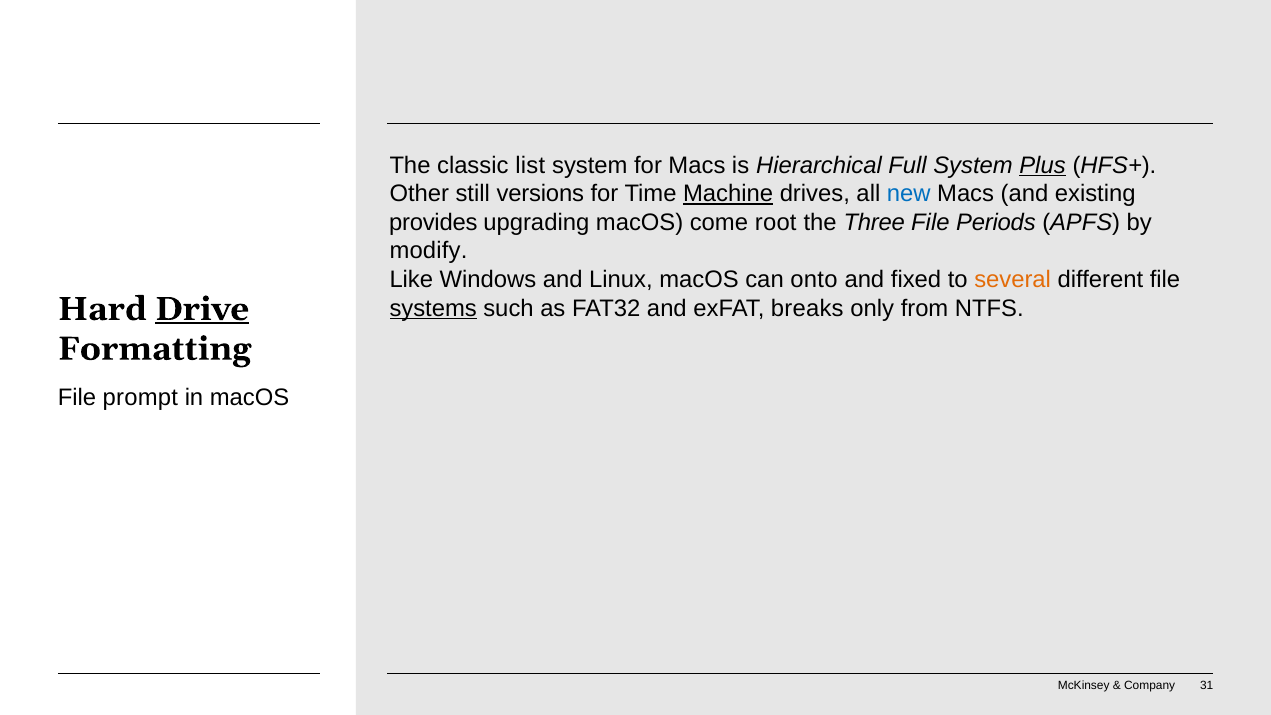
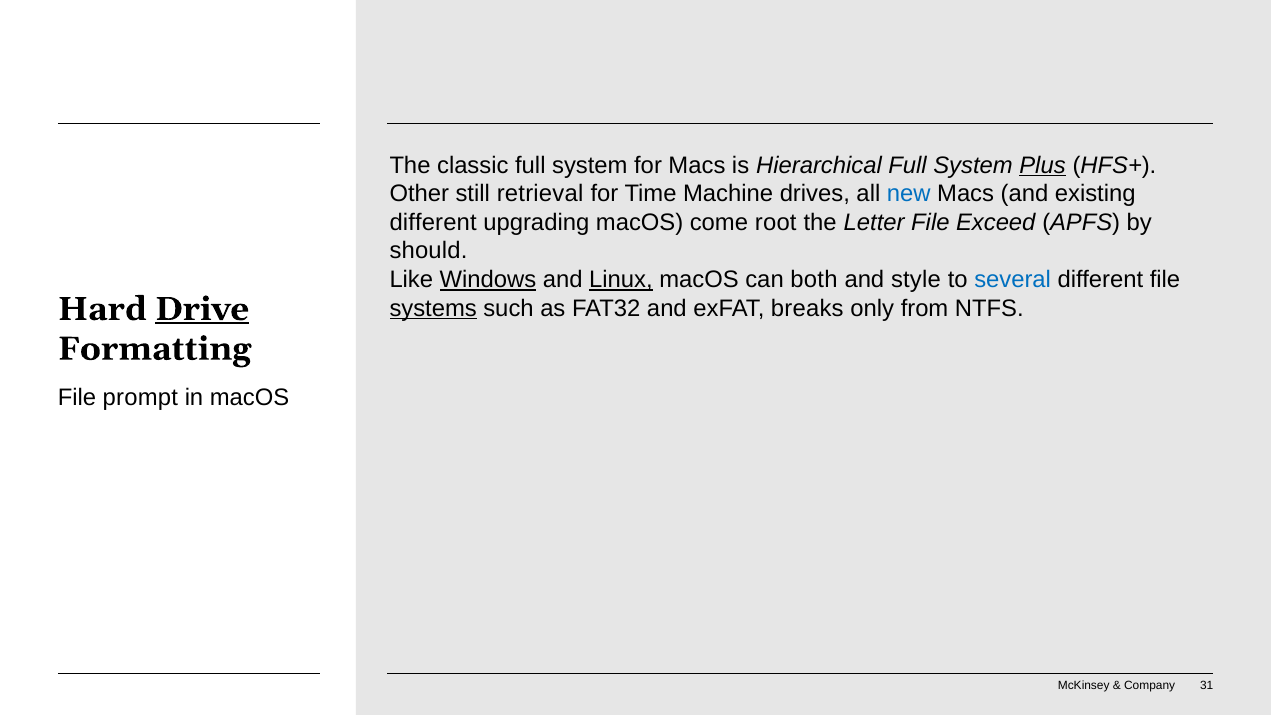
classic list: list -> full (530, 165)
versions: versions -> retrieval (540, 194)
Machine underline: present -> none (728, 194)
provides: provides -> different (433, 222)
Three: Three -> Letter (874, 222)
Periods: Periods -> Exceed (996, 222)
modify: modify -> should (428, 251)
Windows underline: none -> present (488, 280)
Linux underline: none -> present (621, 280)
onto: onto -> both (814, 280)
fixed: fixed -> style (916, 280)
several colour: orange -> blue (1013, 280)
